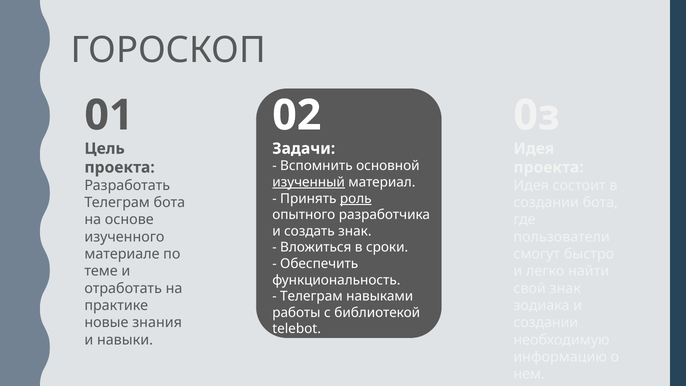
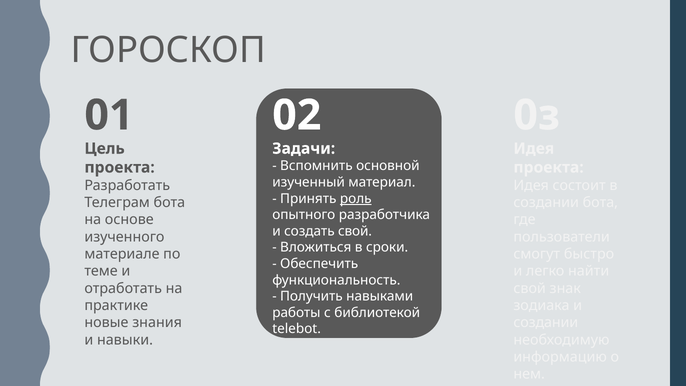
изученный underline: present -> none (309, 182)
создать знак: знак -> свой (355, 231)
Телеграм: Телеграм -> Получить (311, 296)
